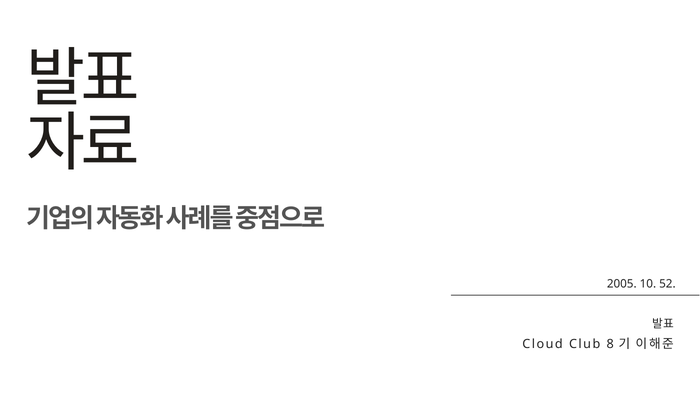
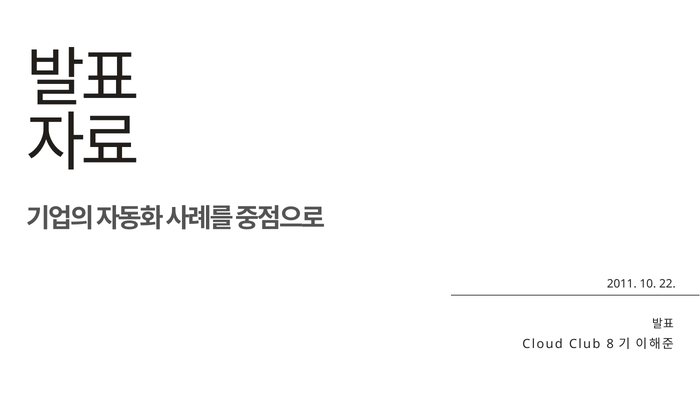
2005: 2005 -> 2011 (622, 284)
52: 52 -> 22 (667, 284)
